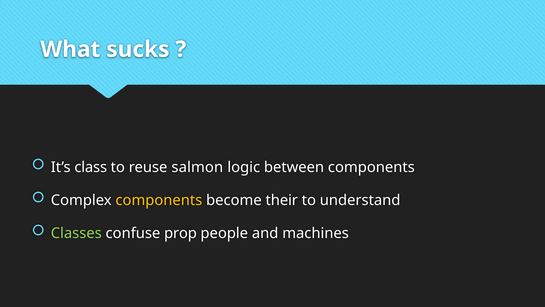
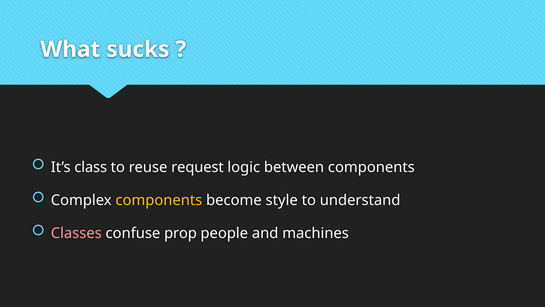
salmon: salmon -> request (197, 167)
their: their -> style (282, 200)
Classes colour: light green -> pink (76, 233)
